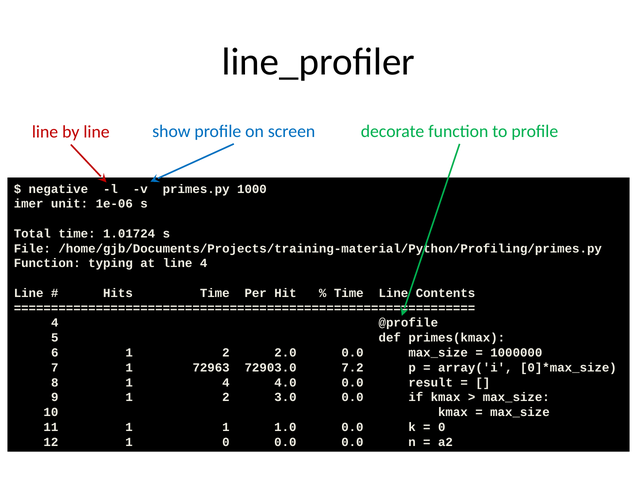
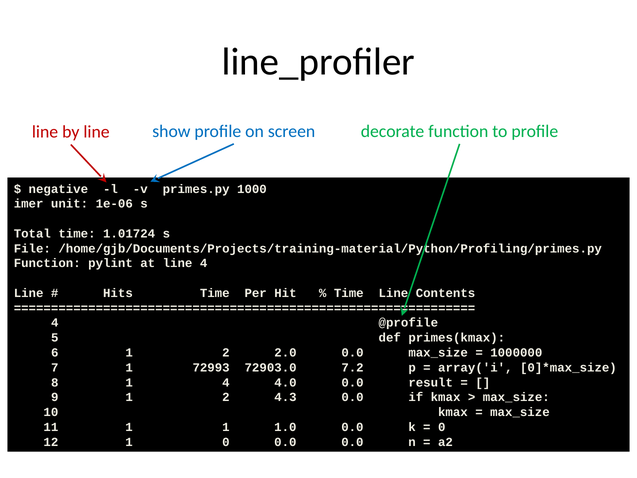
typing: typing -> pylint (111, 263)
72963: 72963 -> 72993 (211, 367)
3.0: 3.0 -> 4.3 (286, 397)
